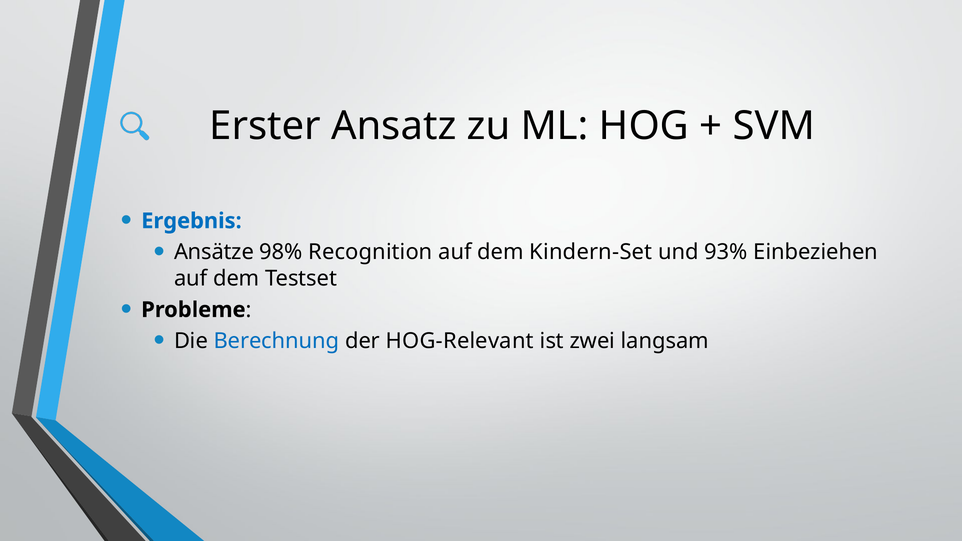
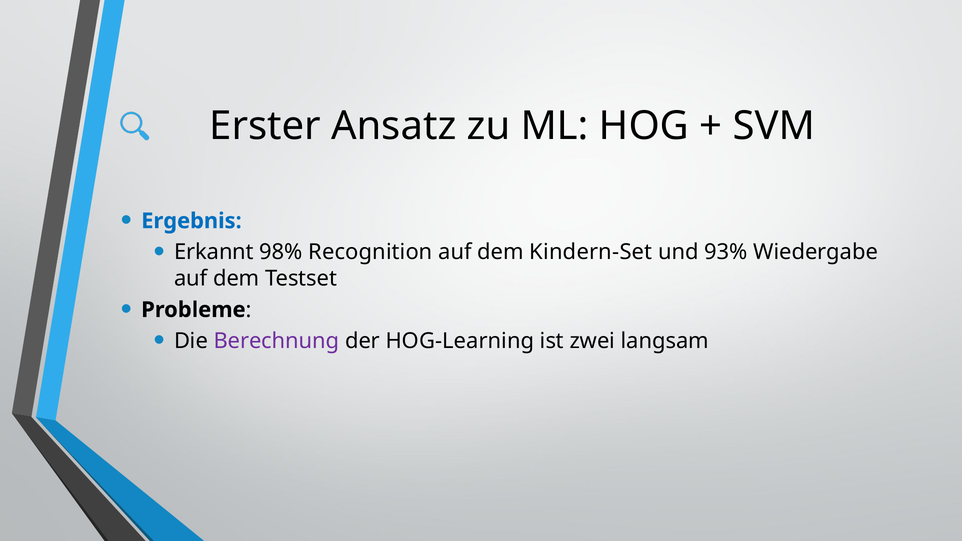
Ansätze: Ansätze -> Erkannt (214, 252)
Einbeziehen: Einbeziehen -> Wiedergabe (816, 252)
Berechnung colour: blue -> purple (277, 341)
HOG-Relevant: HOG-Relevant -> HOG-Learning (460, 341)
